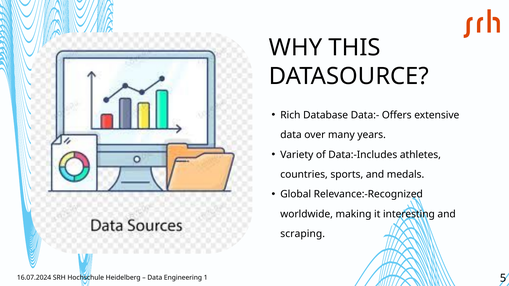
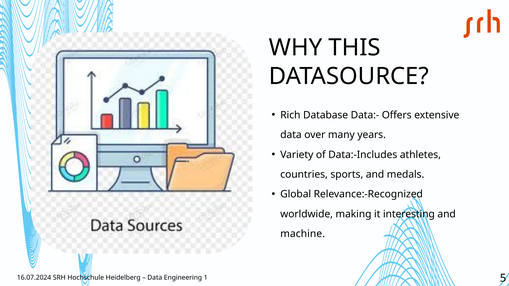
scraping: scraping -> machine (303, 234)
